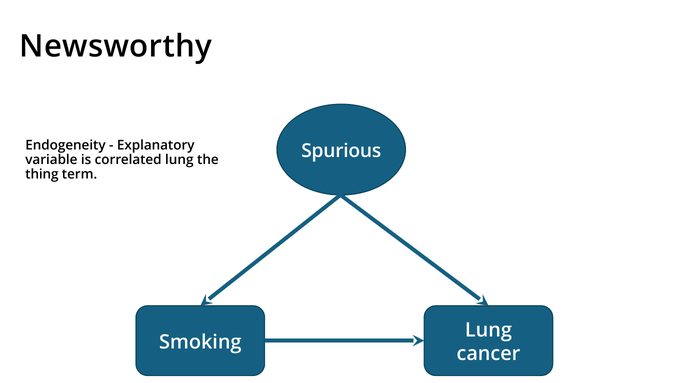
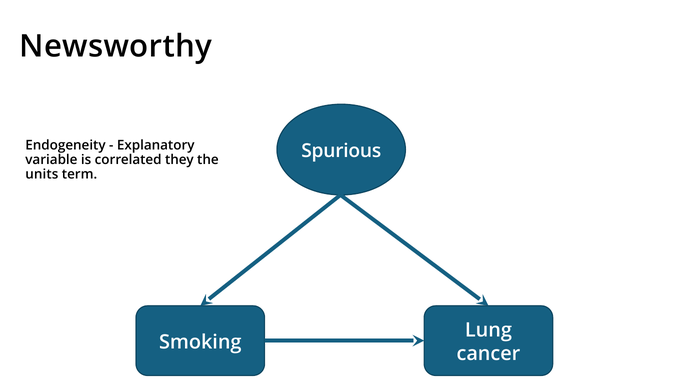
correlated lung: lung -> they (179, 160)
thing: thing -> units (42, 175)
